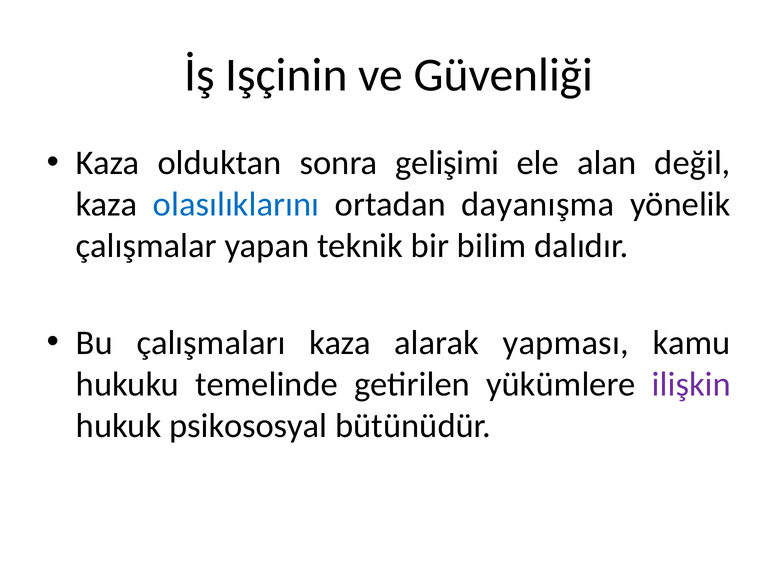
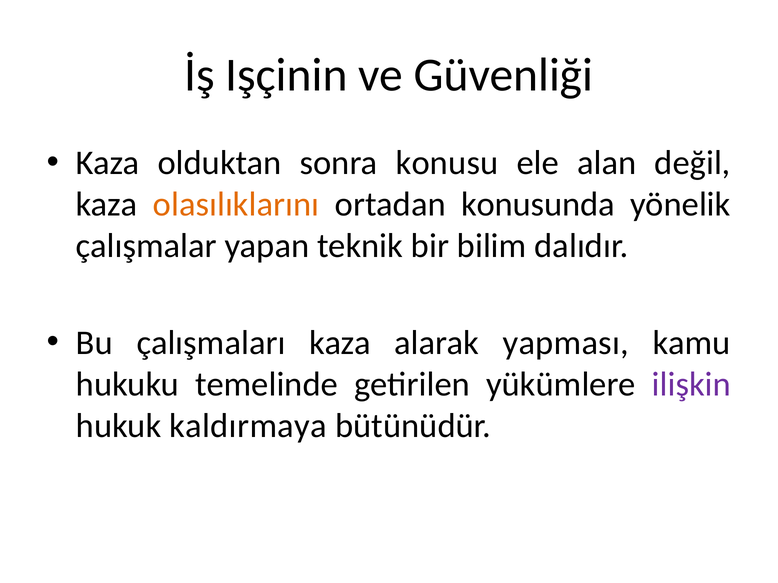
gelişimi: gelişimi -> konusu (447, 163)
olasılıklarını colour: blue -> orange (236, 205)
dayanışma: dayanışma -> konusunda (538, 205)
psikososyal: psikososyal -> kaldırmaya (248, 426)
